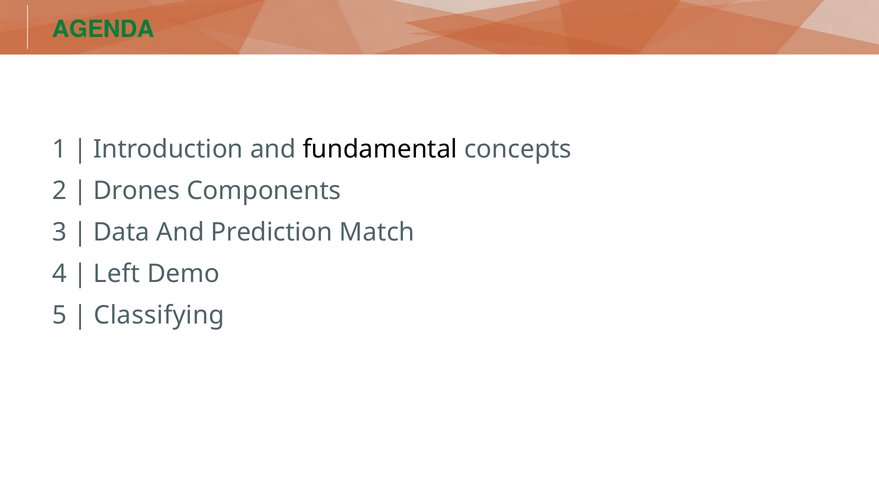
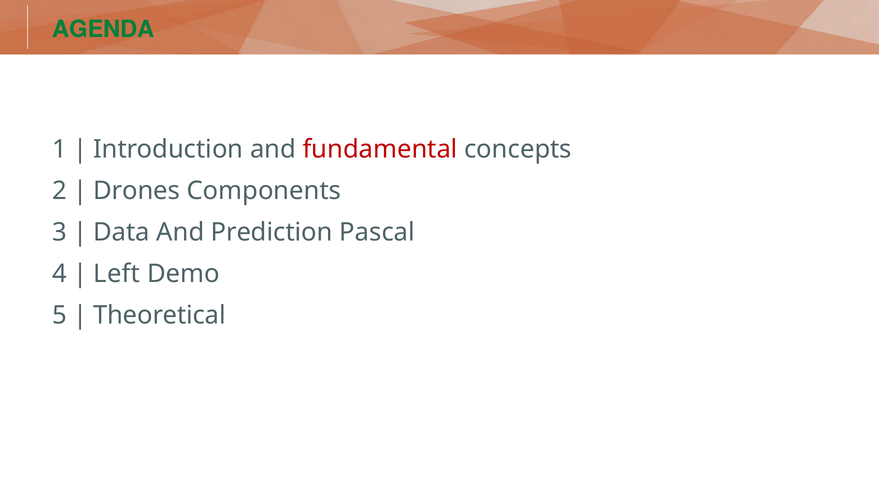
fundamental colour: black -> red (380, 149)
Match: Match -> Pascal (377, 232)
Classifying: Classifying -> Theoretical (159, 315)
